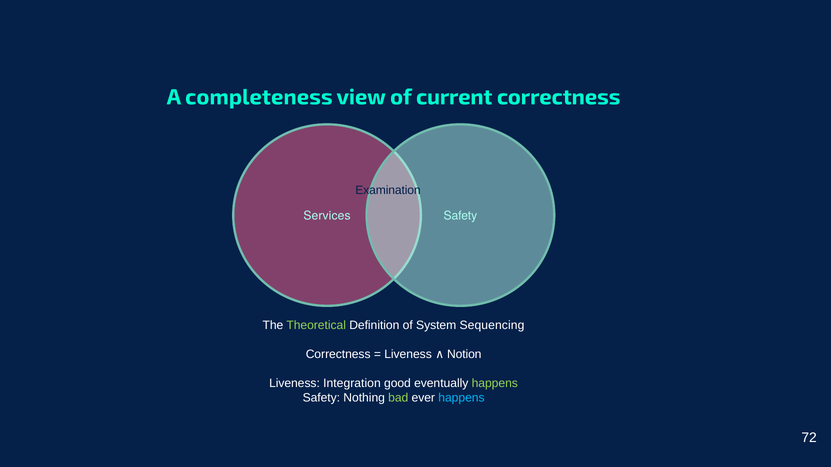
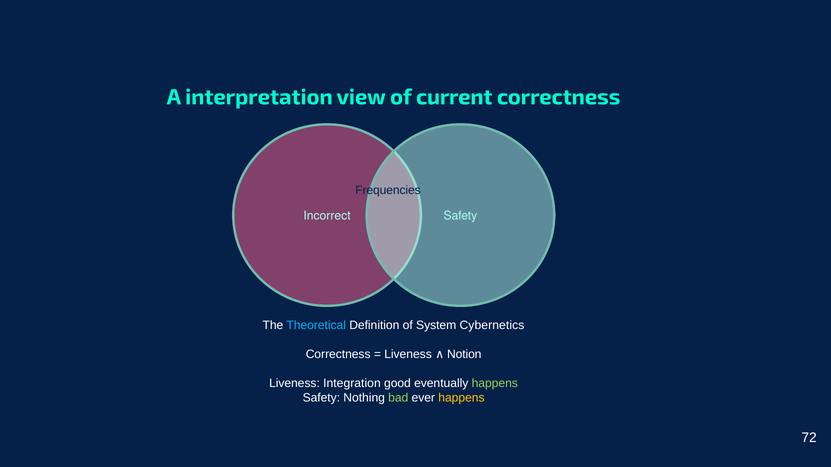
completeness: completeness -> interpretation (259, 97)
Examination: Examination -> Frequencies (388, 190)
Services: Services -> Incorrect (327, 216)
Theoretical colour: light green -> light blue (316, 326)
Sequencing: Sequencing -> Cybernetics (492, 326)
happens colour: light blue -> yellow (461, 398)
